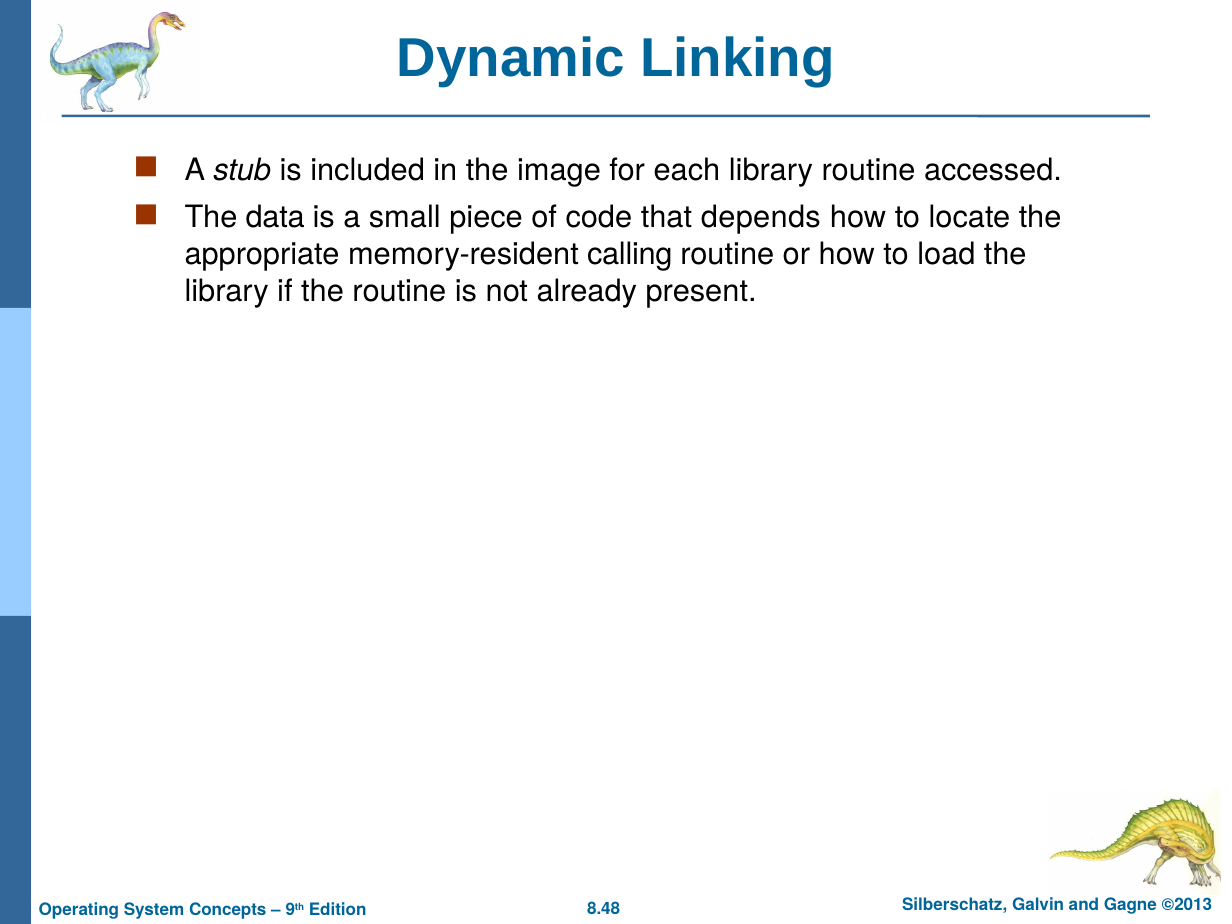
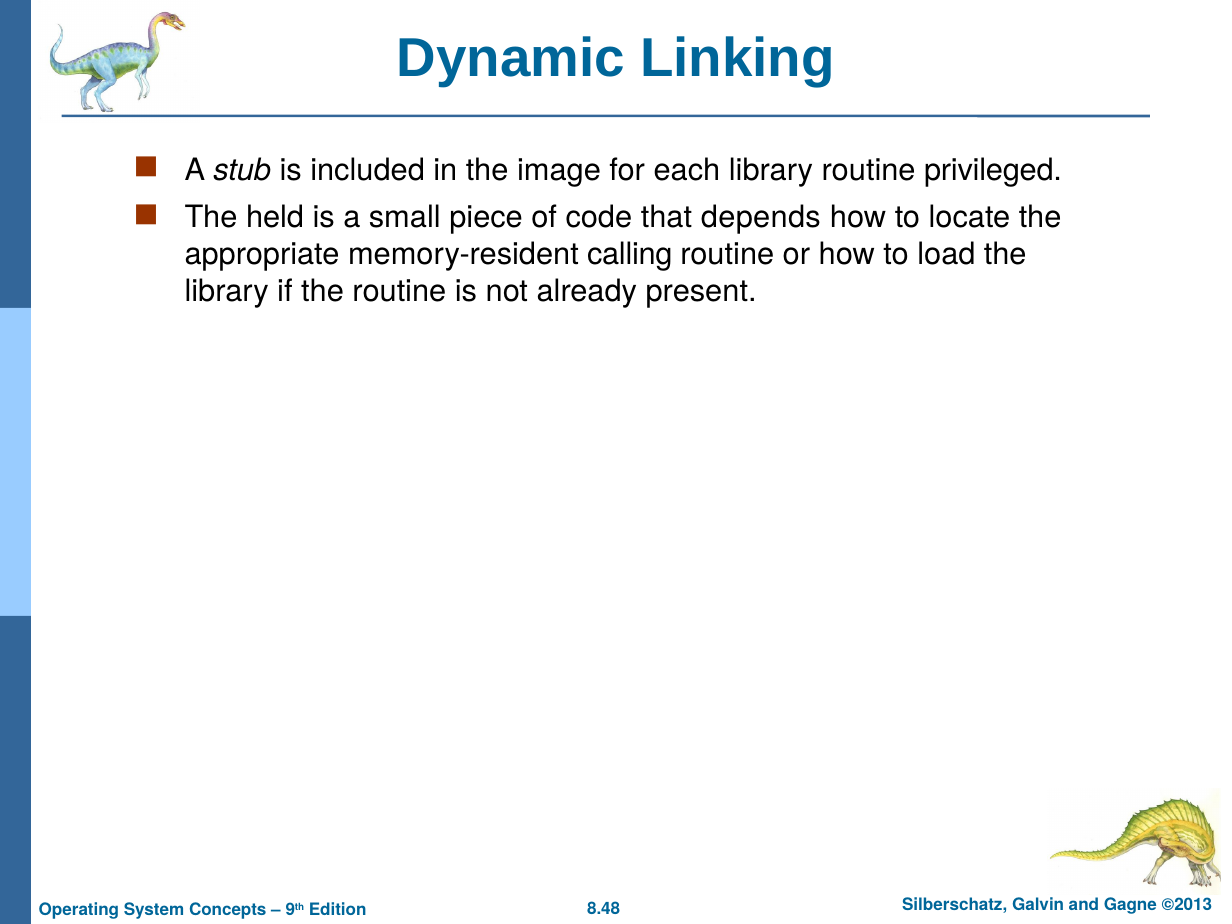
accessed: accessed -> privileged (993, 170)
data: data -> held (275, 218)
